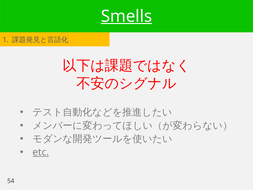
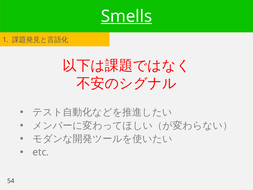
etc underline: present -> none (41, 152)
